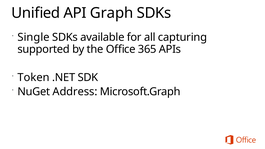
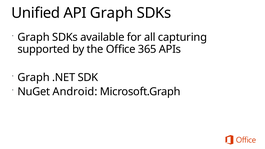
Single: Single -> Graph (34, 37)
Token: Token -> Graph (34, 78)
Address: Address -> Android (75, 92)
